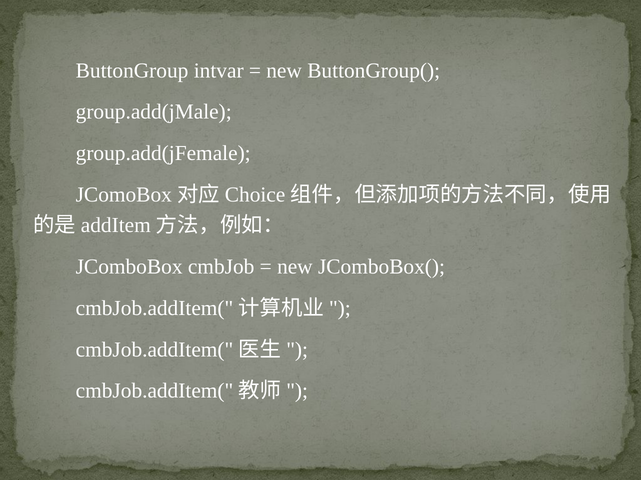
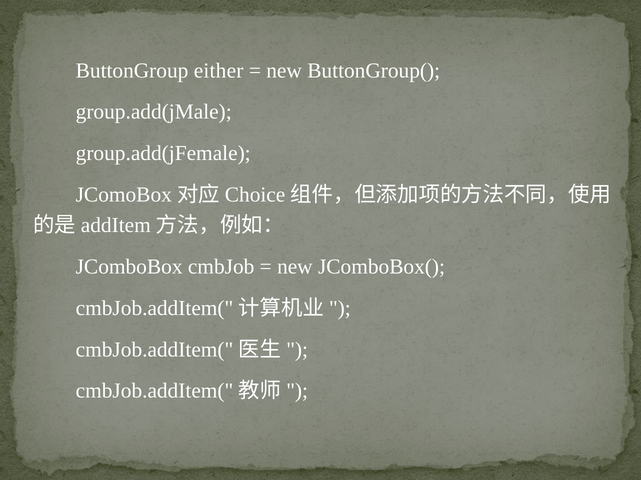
intvar: intvar -> either (219, 71)
